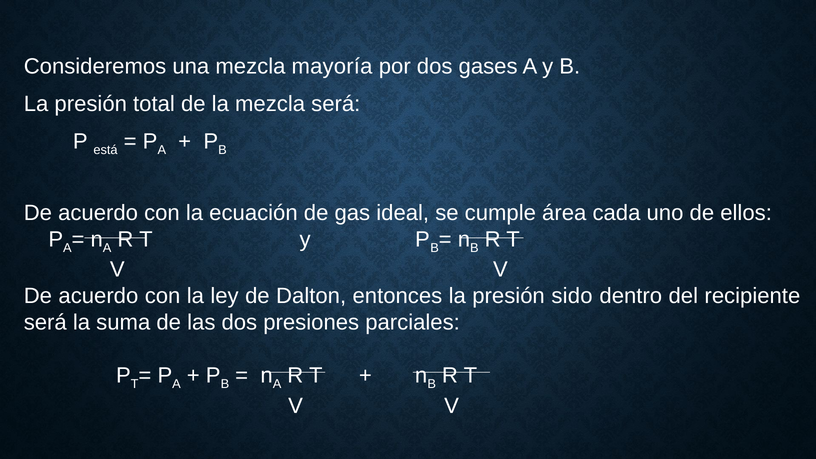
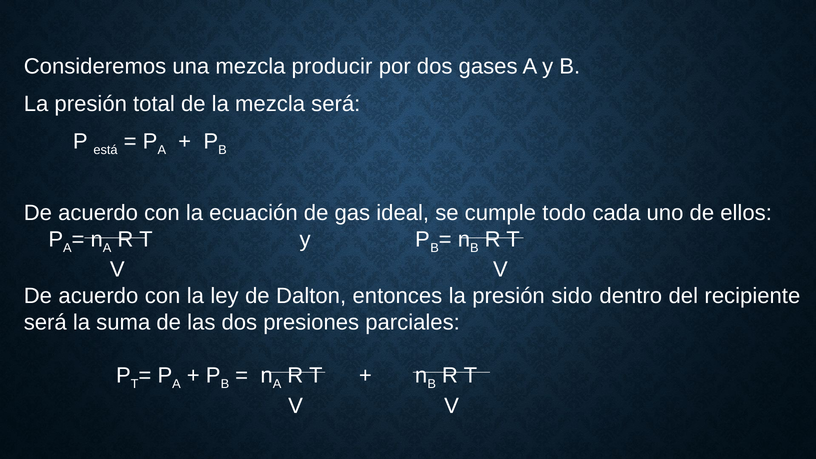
mayoría: mayoría -> producir (332, 66)
área: área -> todo (564, 213)
